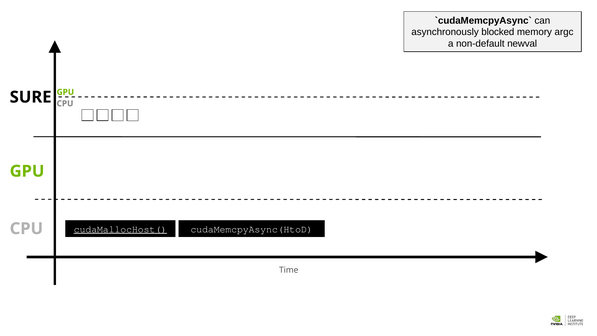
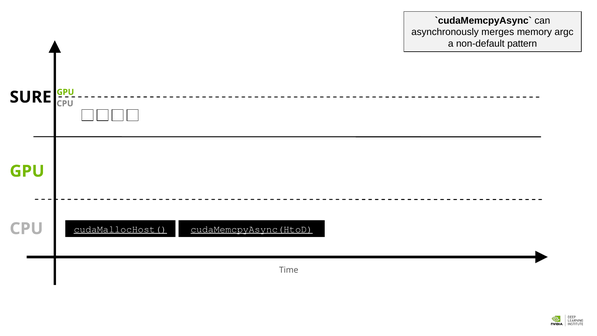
blocked: blocked -> merges (498, 32)
newval: newval -> pattern (522, 44)
cudaMemcpyAsync(HtoD underline: none -> present (252, 229)
